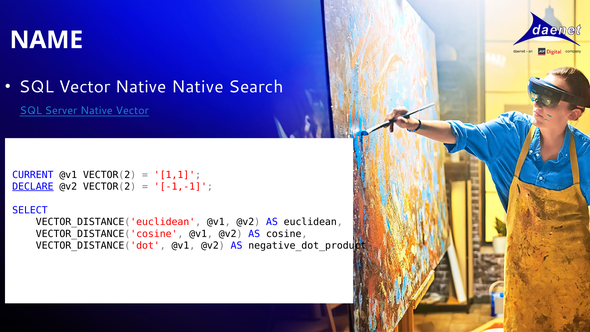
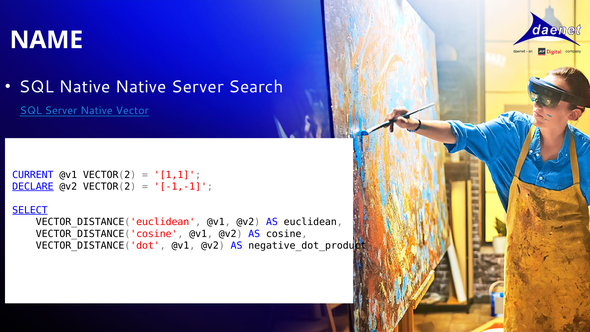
SQL Vector: Vector -> Native (85, 87)
Native Native: Native -> Server (197, 87)
SELECT underline: none -> present (30, 210)
